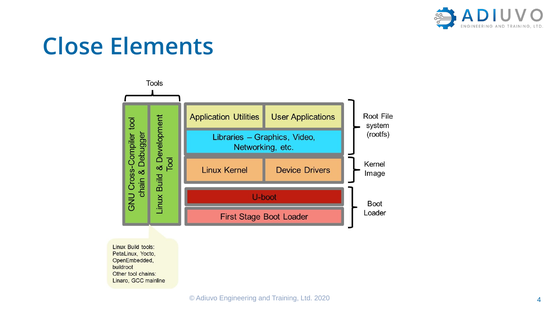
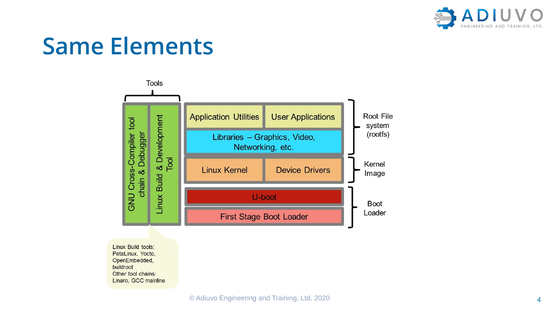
Close: Close -> Same (73, 47)
